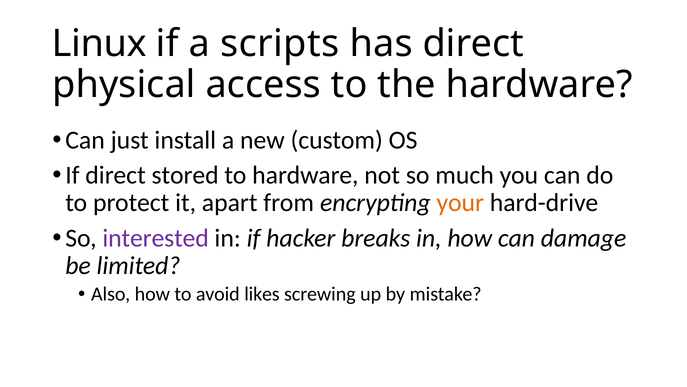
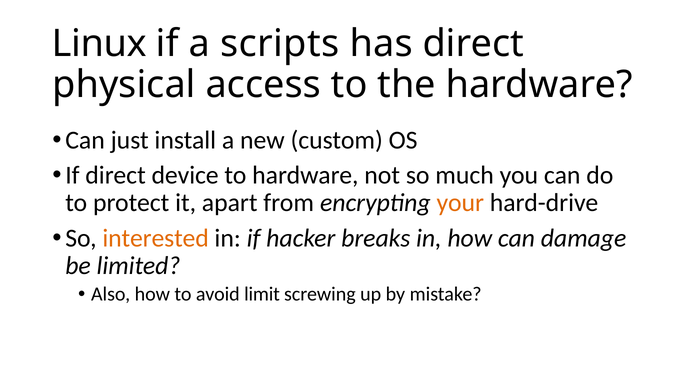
stored: stored -> device (185, 175)
interested colour: purple -> orange (156, 238)
likes: likes -> limit (262, 294)
